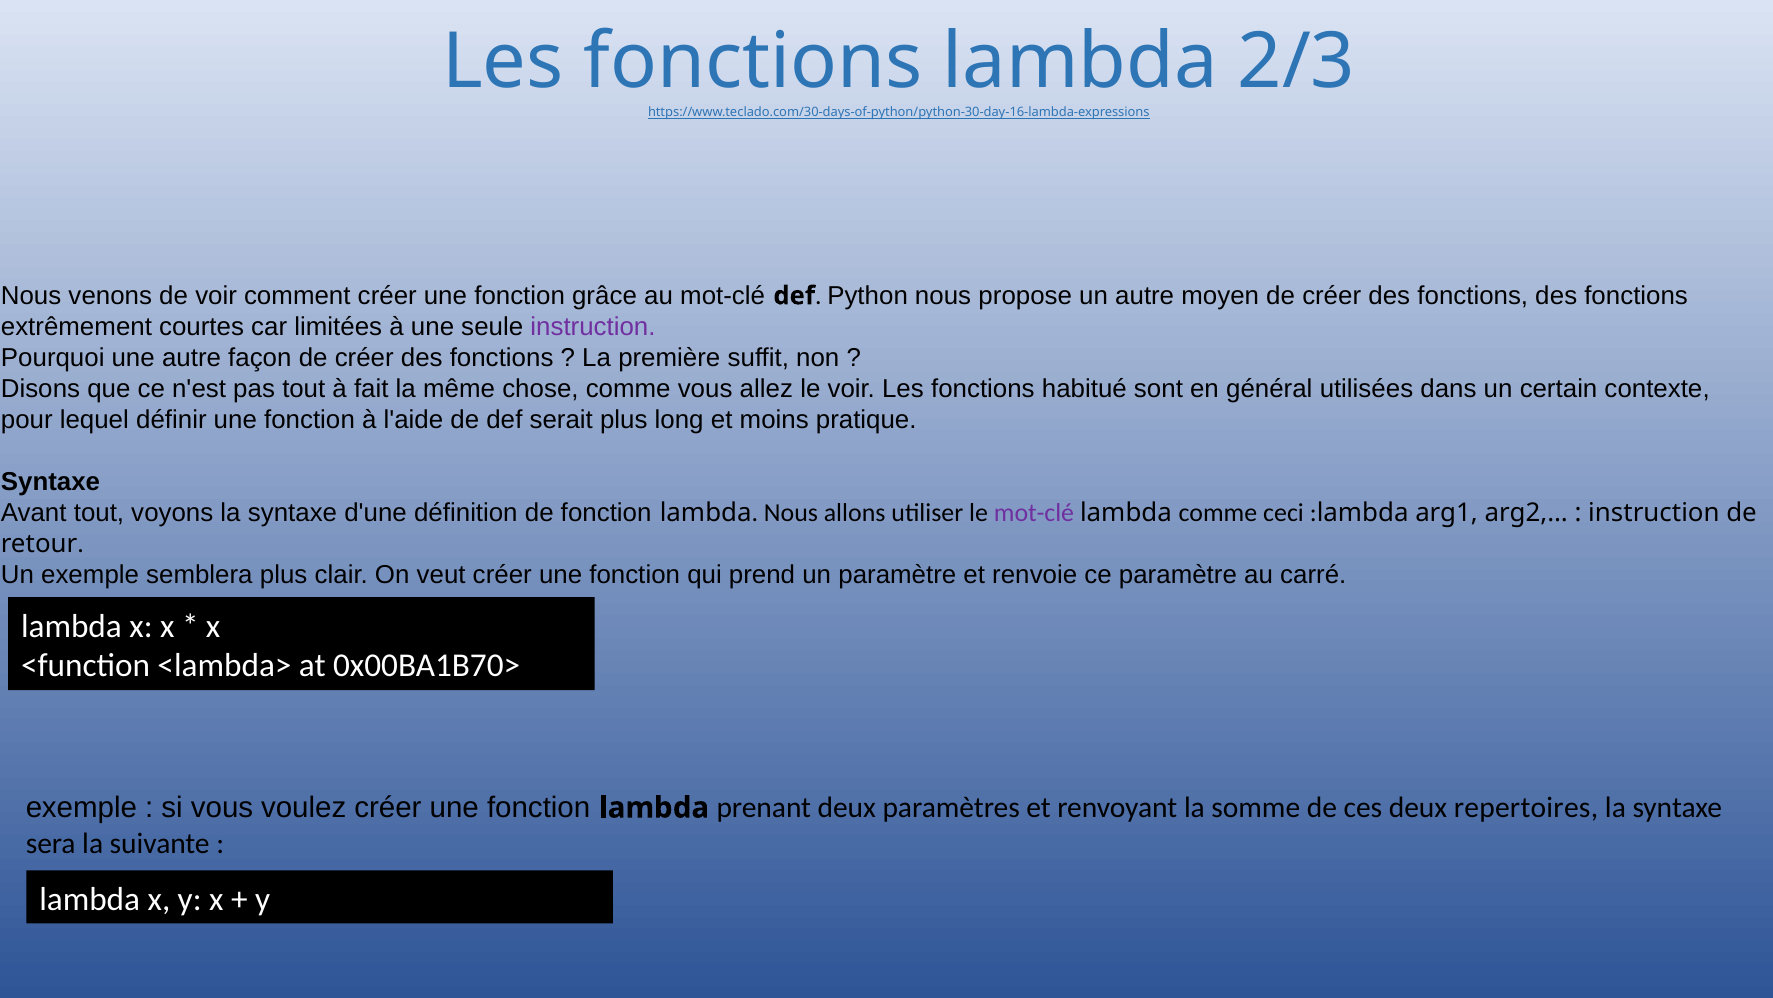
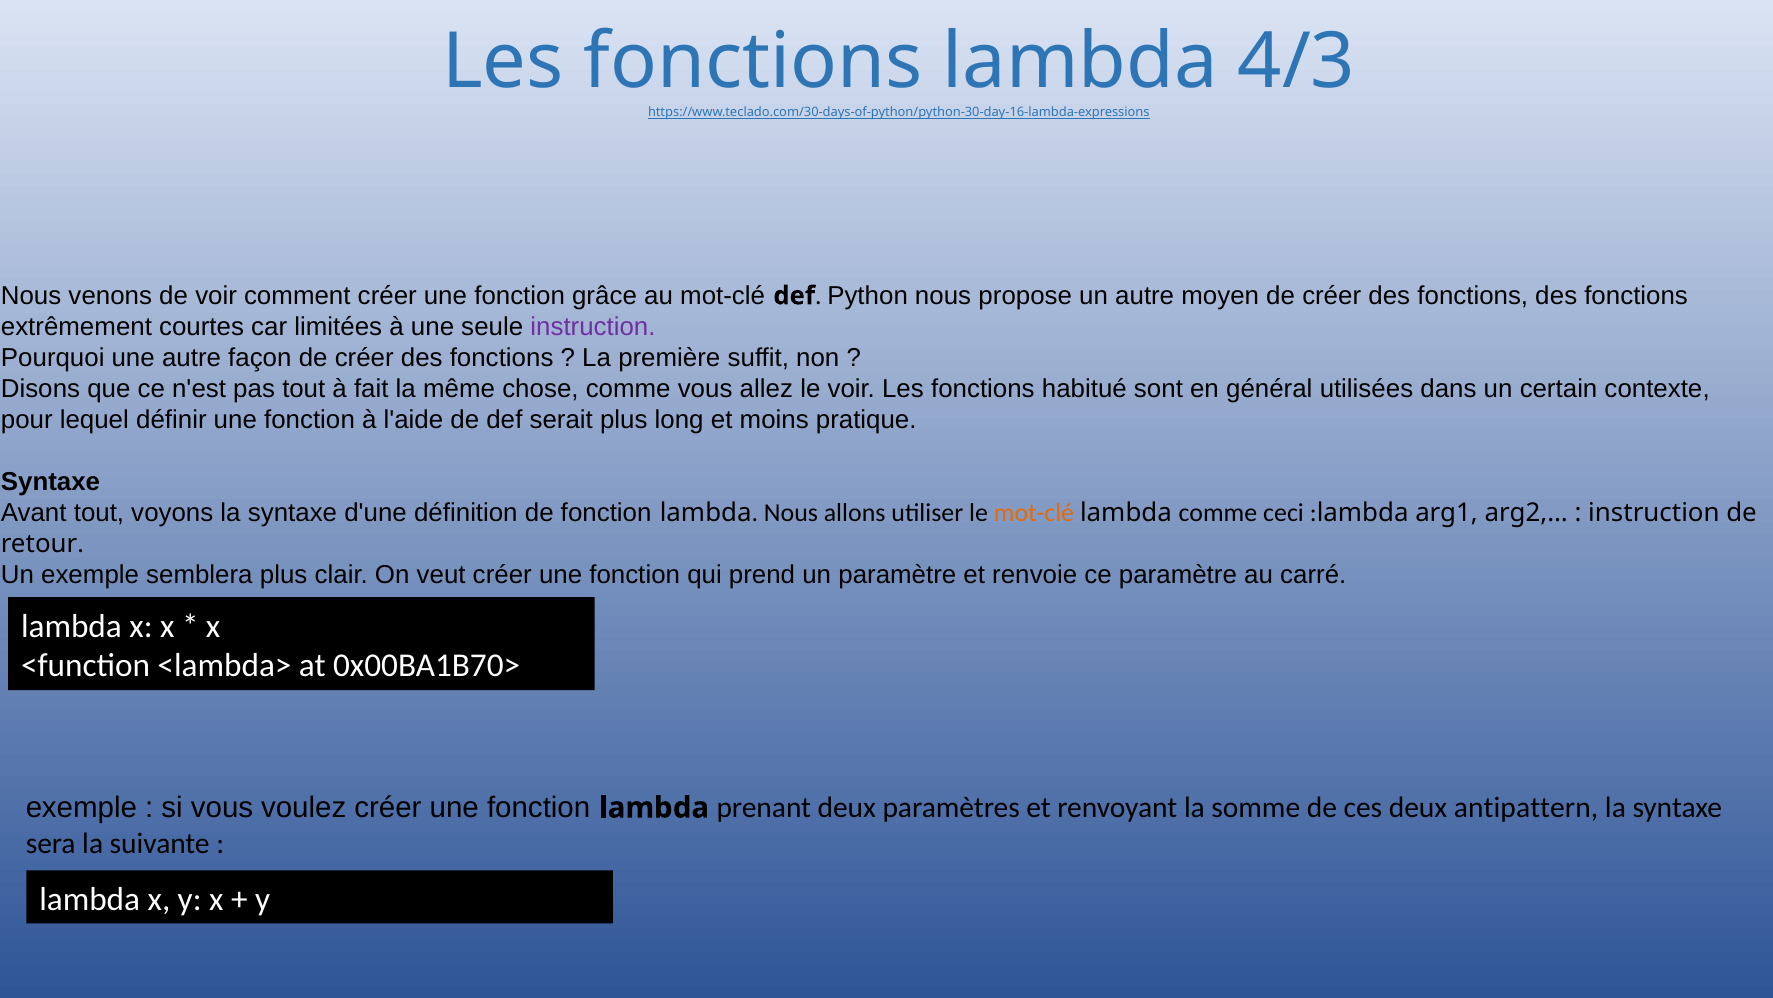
2/3: 2/3 -> 4/3 (1297, 62)
mot-clé colour: purple -> orange (1034, 513)
repertoires: repertoires -> antipattern (1526, 807)
